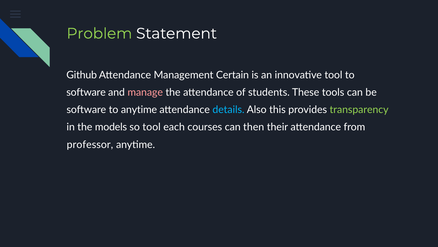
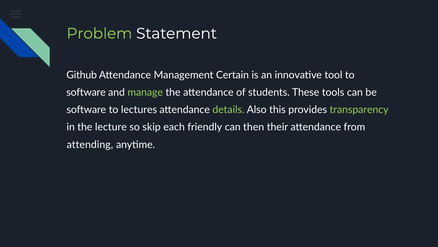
manage colour: pink -> light green (145, 92)
to anytime: anytime -> lectures (139, 110)
details colour: light blue -> light green (228, 110)
models: models -> lecture (111, 127)
so tool: tool -> skip (152, 127)
courses: courses -> friendly (205, 127)
professor: professor -> attending (90, 144)
